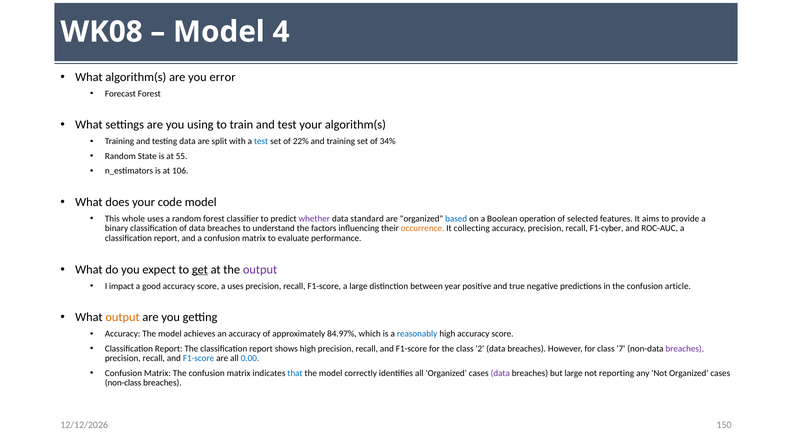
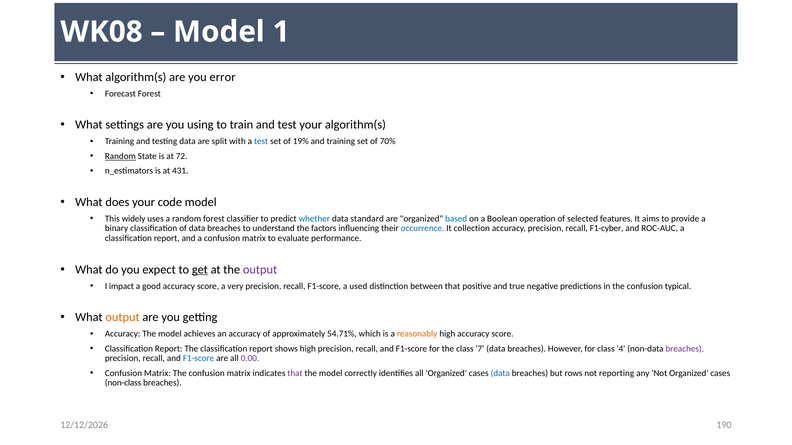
4: 4 -> 1 (281, 32)
22%: 22% -> 19% (301, 142)
34%: 34% -> 70% (388, 142)
Random underline: none -> present (120, 156)
55: 55 -> 72 (182, 156)
106: 106 -> 431 (180, 171)
whole: whole -> widely (134, 219)
whether colour: purple -> blue (314, 219)
occurrence colour: orange -> blue (423, 229)
collecting: collecting -> collection (472, 229)
a uses: uses -> very (235, 286)
a large: large -> used (358, 286)
between year: year -> that (453, 286)
article: article -> typical (678, 286)
84.97%: 84.97% -> 54.71% (342, 334)
reasonably colour: blue -> orange (417, 334)
2: 2 -> 7 (480, 349)
7: 7 -> 4 (621, 349)
0.00 colour: blue -> purple (250, 359)
that colour: blue -> purple (295, 374)
data colour: purple -> blue (500, 374)
but large: large -> rows (574, 374)
150: 150 -> 190 (724, 425)
